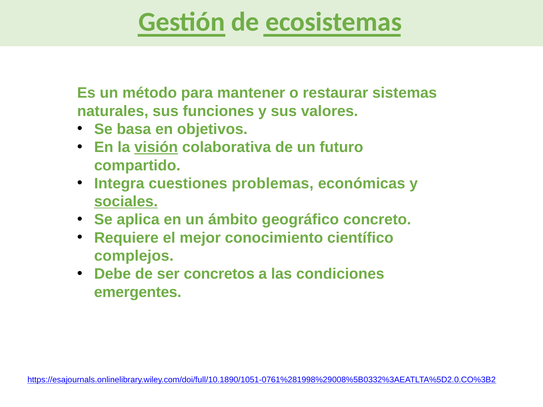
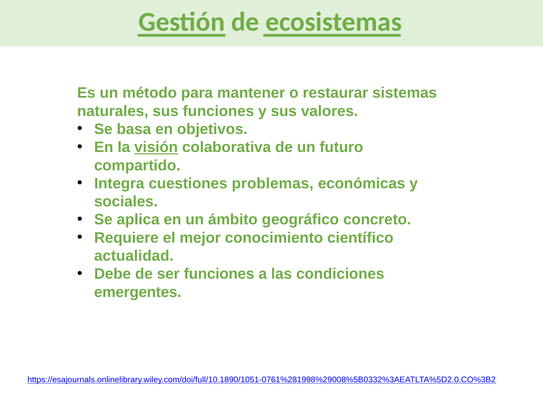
sociales underline: present -> none (126, 202)
complejos: complejos -> actualidad (134, 256)
ser concretos: concretos -> funciones (219, 274)
